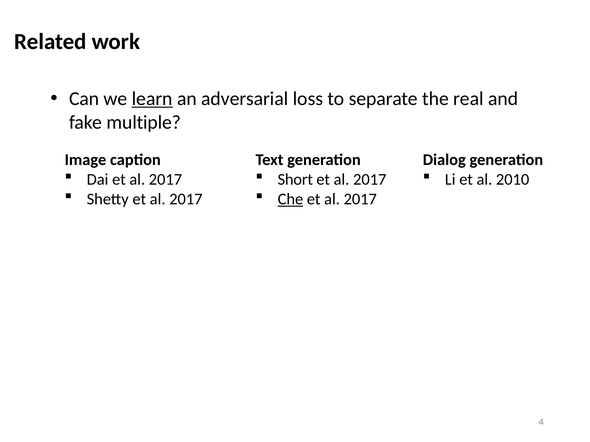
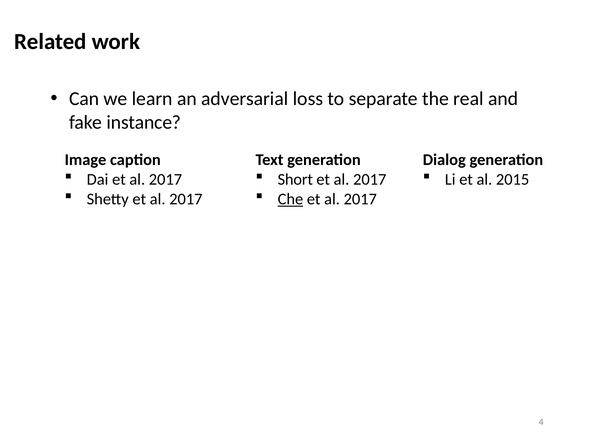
learn underline: present -> none (152, 99)
multiple: multiple -> instance (144, 122)
2010: 2010 -> 2015 (513, 180)
